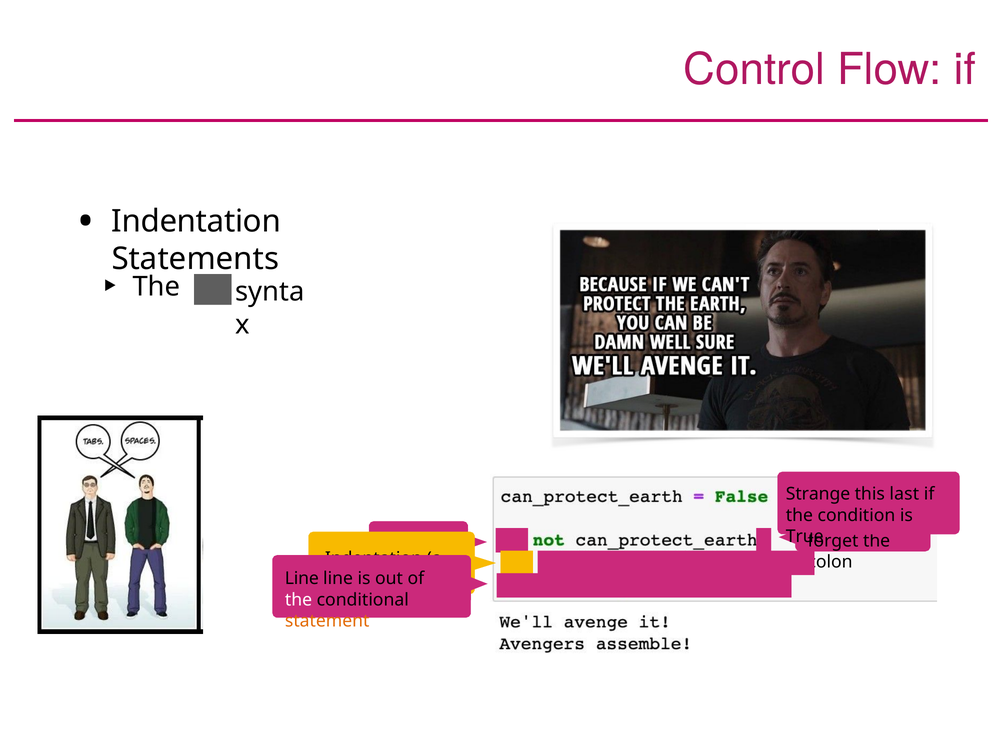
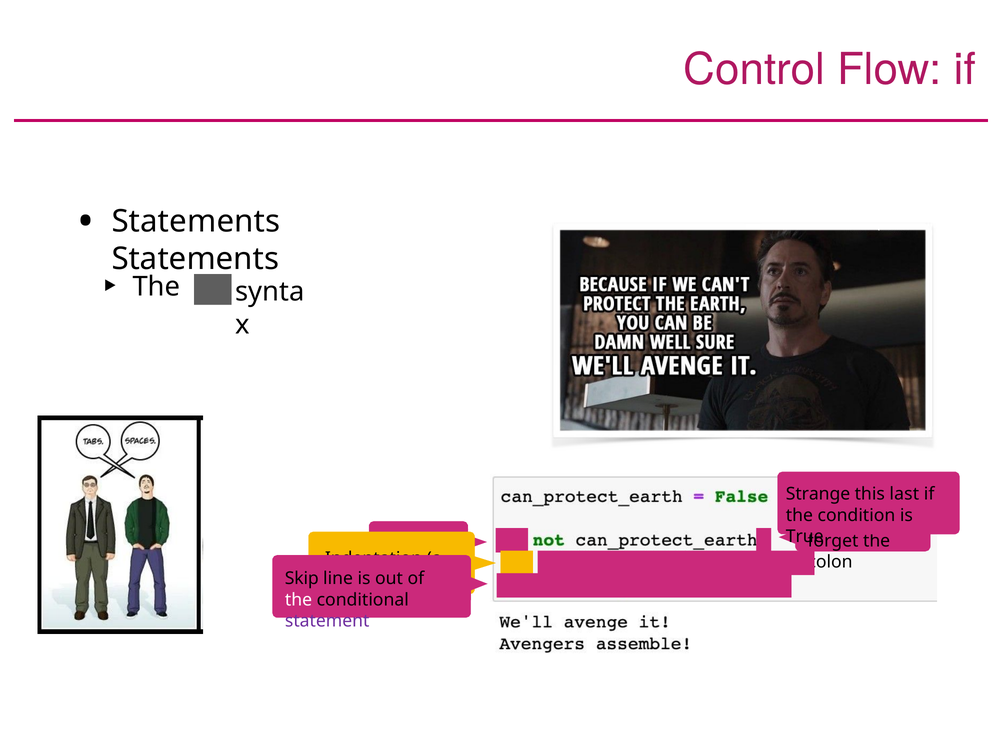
Indentation: Indentation -> Statements (196, 221)
Line: Line -> Skip (302, 578)
statement colour: orange -> purple (327, 621)
